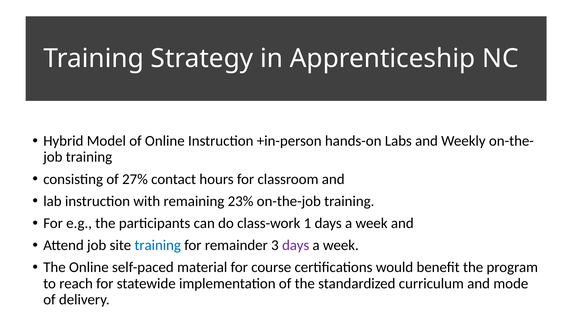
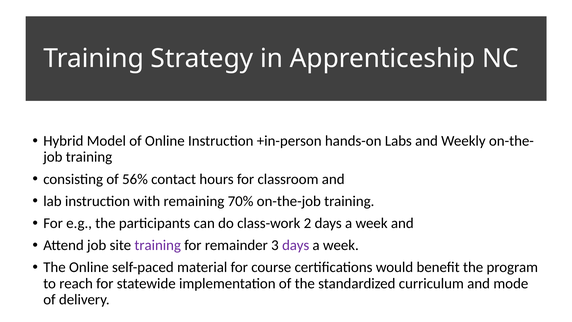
27%: 27% -> 56% (135, 179)
23%: 23% -> 70% (241, 201)
1: 1 -> 2 (307, 223)
training colour: blue -> purple (158, 245)
